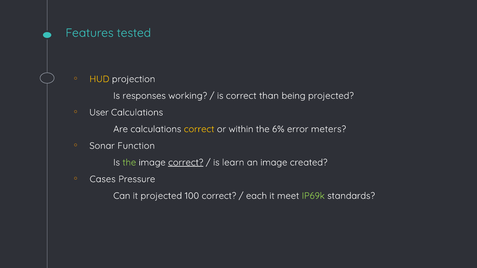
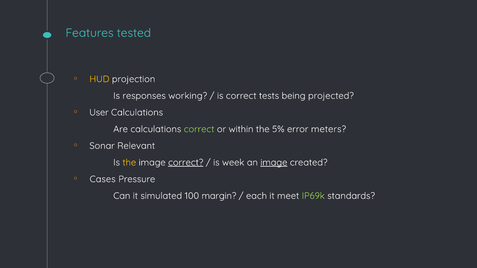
than: than -> tests (269, 96)
correct colour: yellow -> light green (199, 129)
6%: 6% -> 5% (278, 129)
Function: Function -> Relevant (136, 146)
the colour: light green -> yellow (129, 163)
learn: learn -> week (233, 163)
image underline: none -> present (274, 163)
it projected: projected -> simulated (161, 196)
100 correct: correct -> margin (219, 196)
